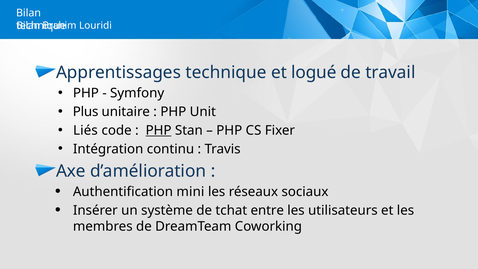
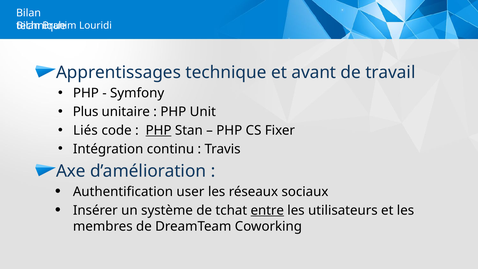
logué: logué -> avant (314, 72)
mini: mini -> user (190, 192)
entre underline: none -> present (267, 210)
